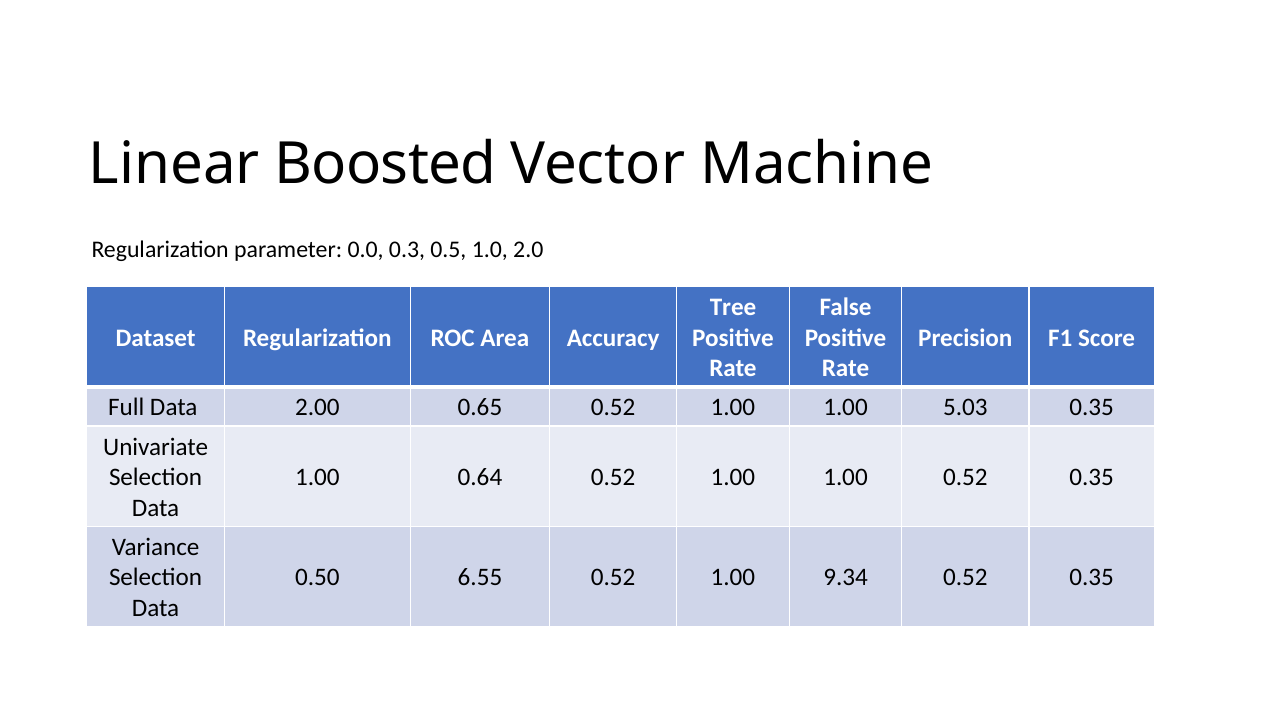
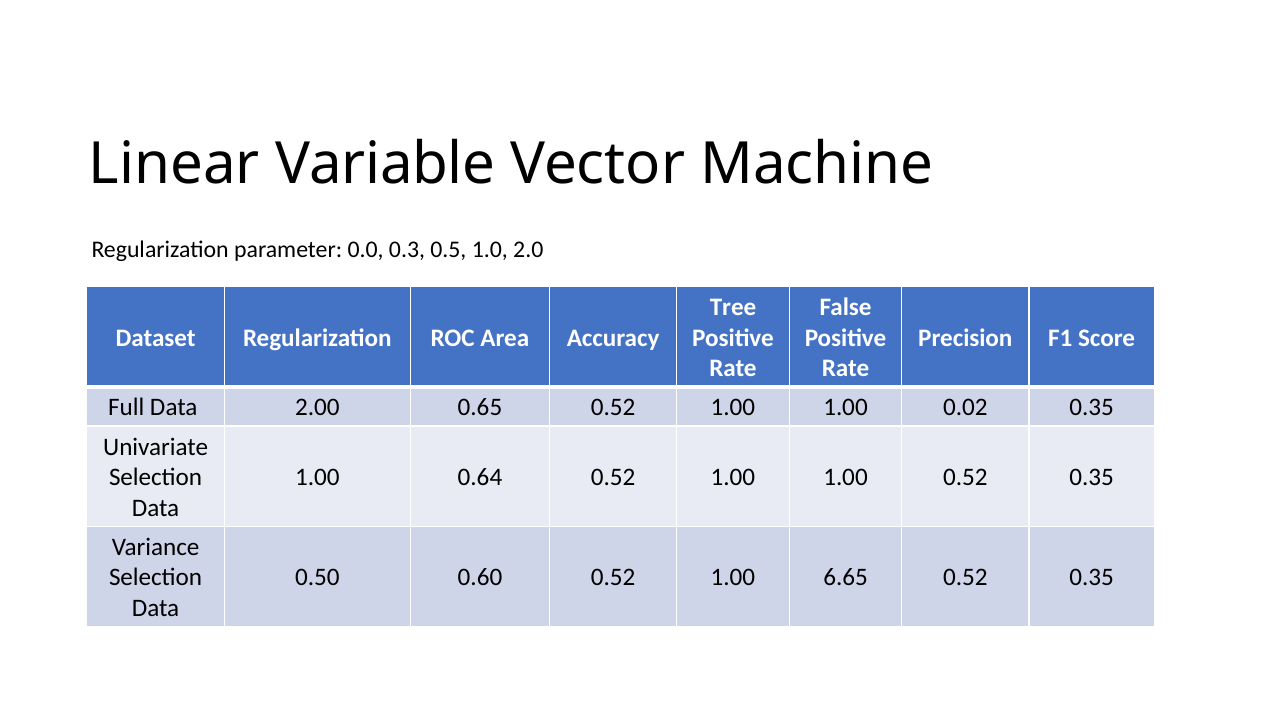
Boosted: Boosted -> Variable (385, 164)
5.03: 5.03 -> 0.02 (965, 408)
6.55: 6.55 -> 0.60 (480, 578)
9.34: 9.34 -> 6.65 (846, 578)
